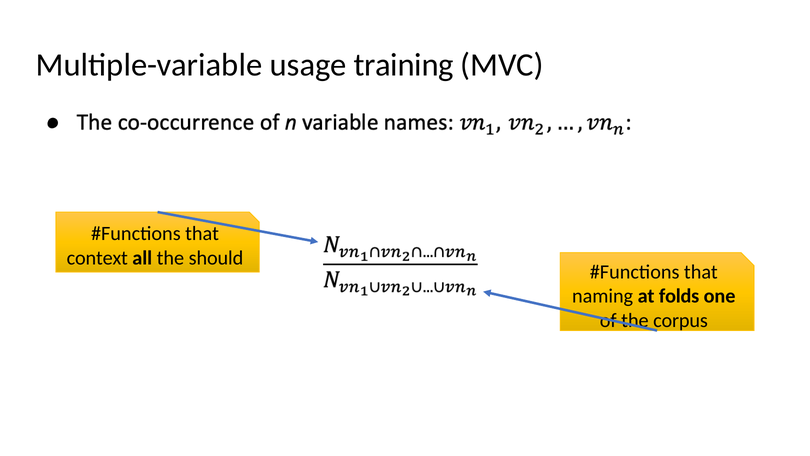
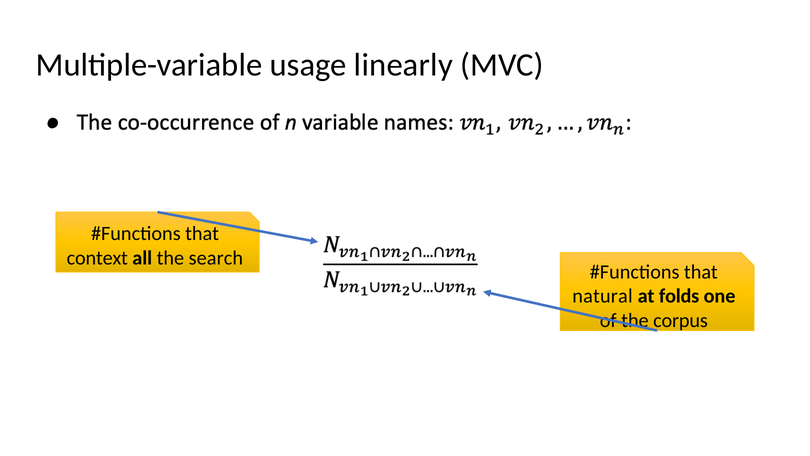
training: training -> linearly (403, 65)
should: should -> search (216, 258)
naming: naming -> natural (602, 296)
